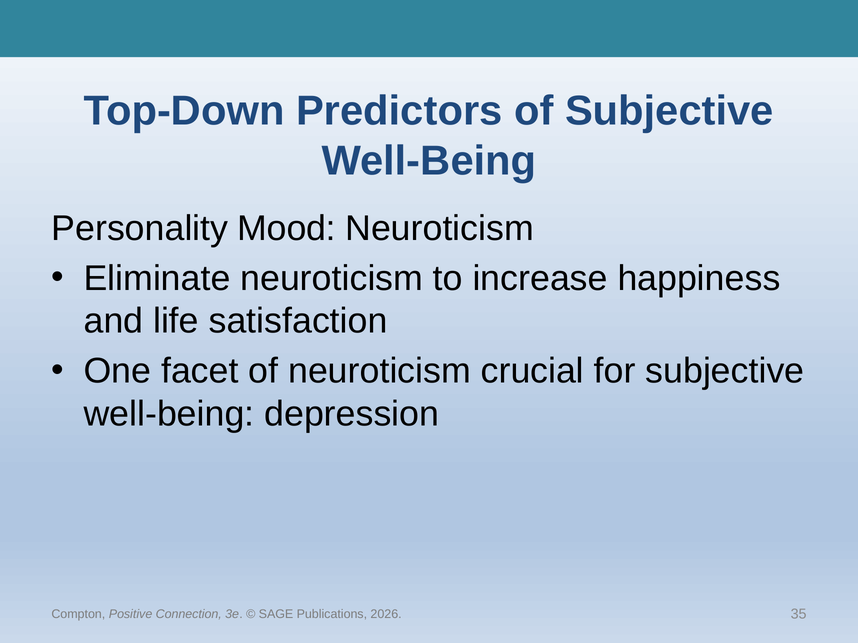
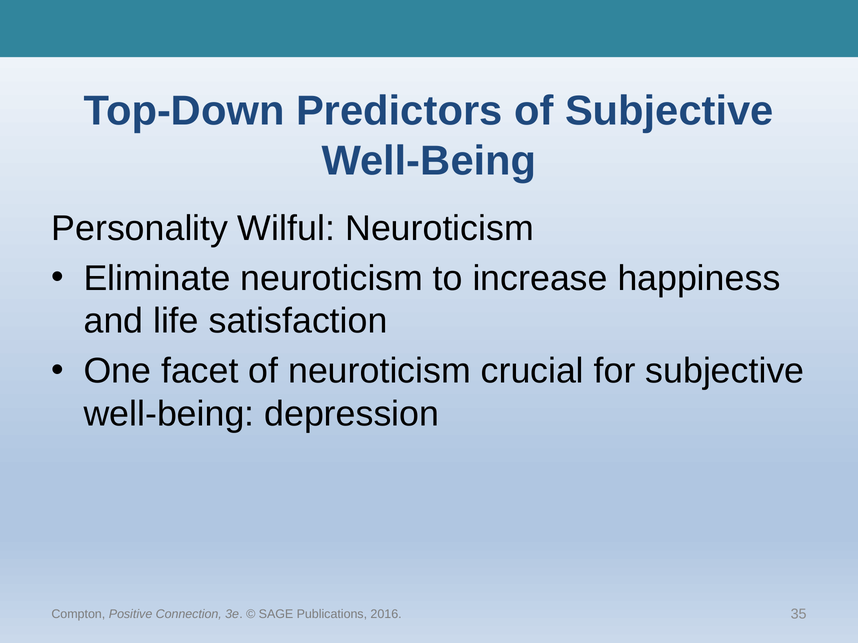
Mood: Mood -> Wilful (286, 228)
2026: 2026 -> 2016 (386, 614)
